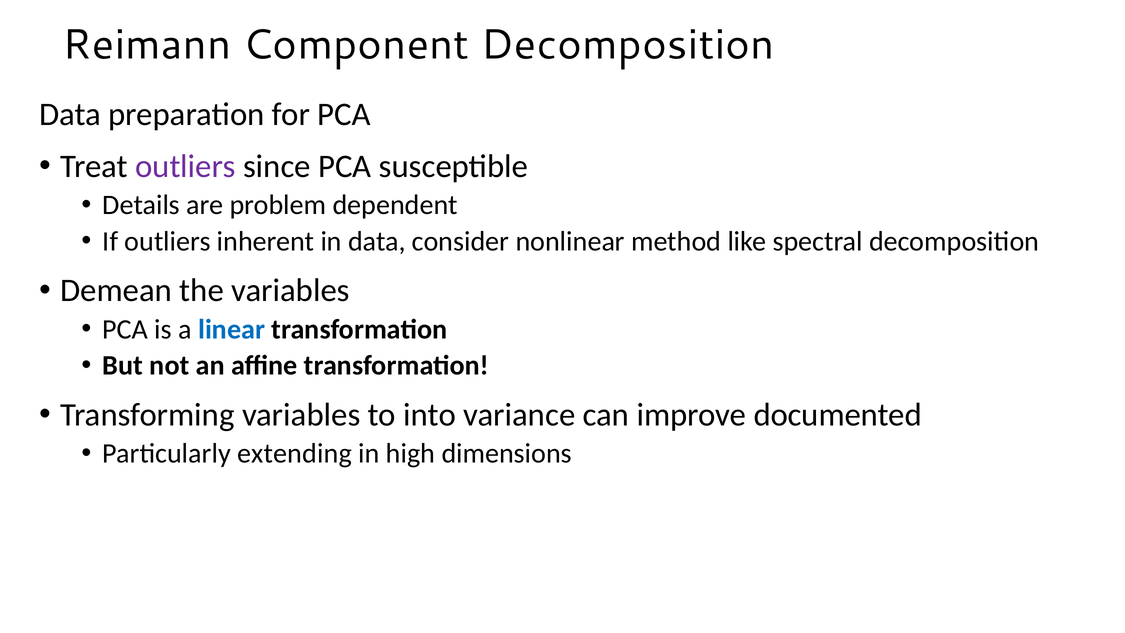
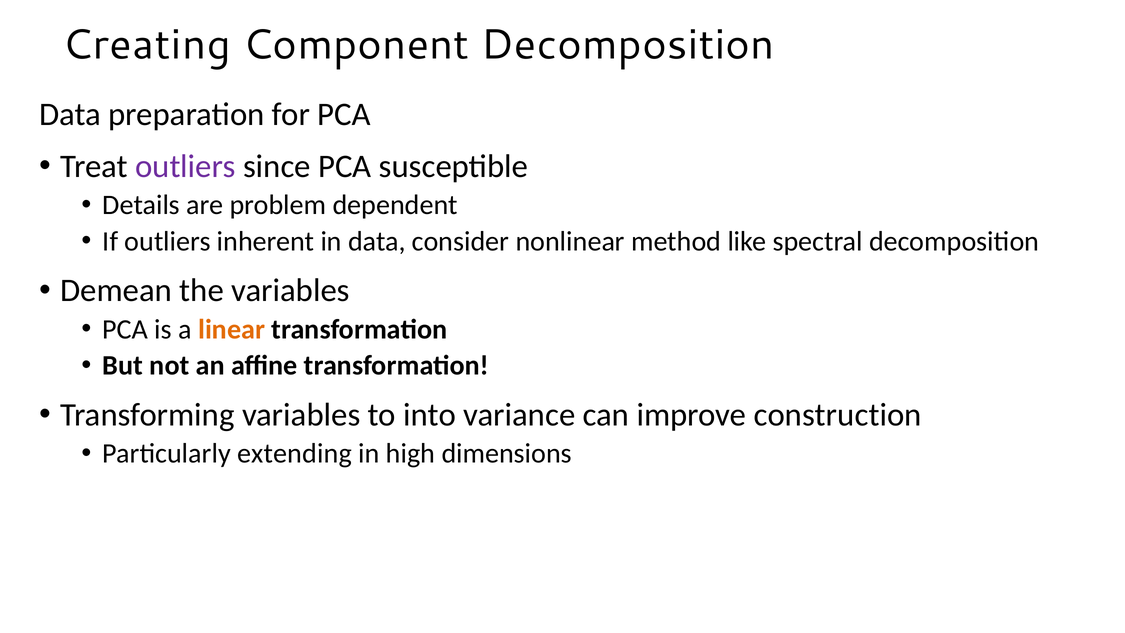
Reimann: Reimann -> Creating (147, 45)
linear colour: blue -> orange (232, 329)
documented: documented -> construction (838, 415)
